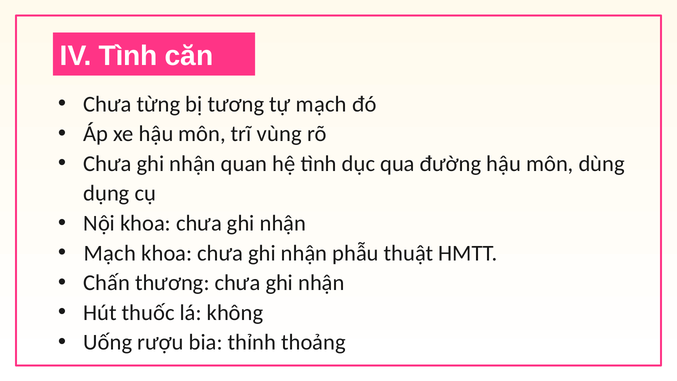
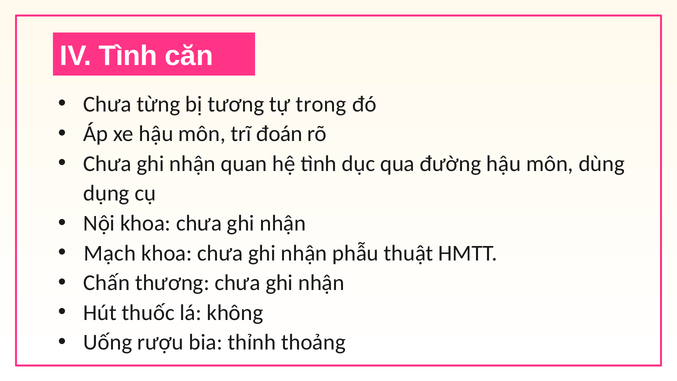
tự mạch: mạch -> trong (321, 104)
vùng: vùng -> đoán (279, 134)
